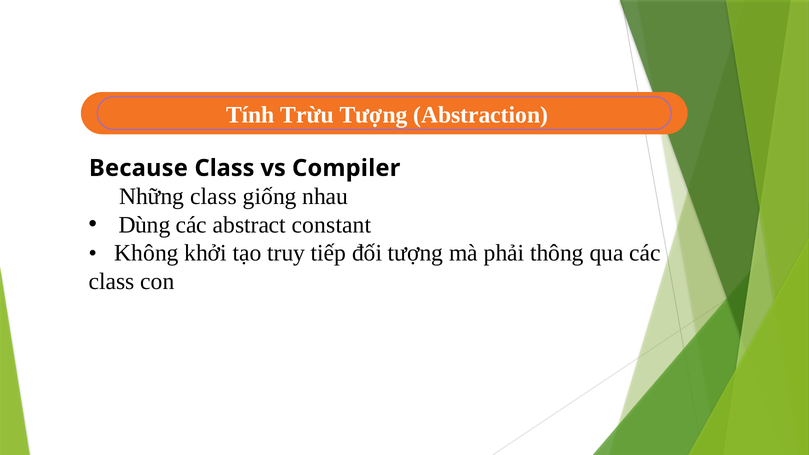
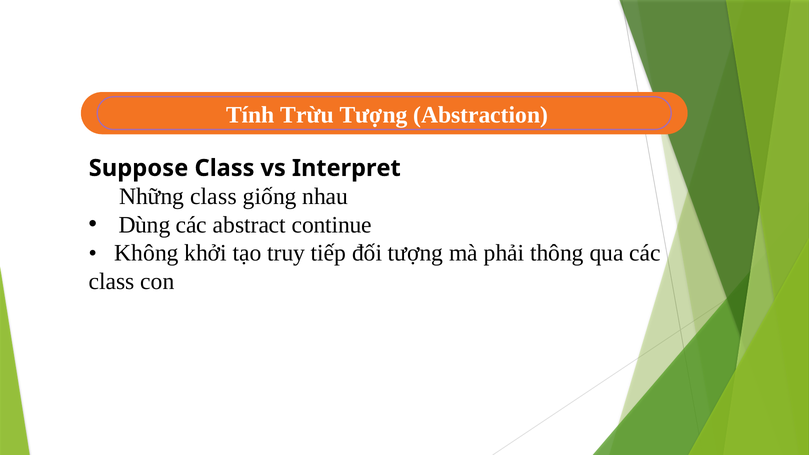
Because: Because -> Suppose (138, 168)
Compiler: Compiler -> Interpret (346, 168)
constant: constant -> continue (332, 225)
